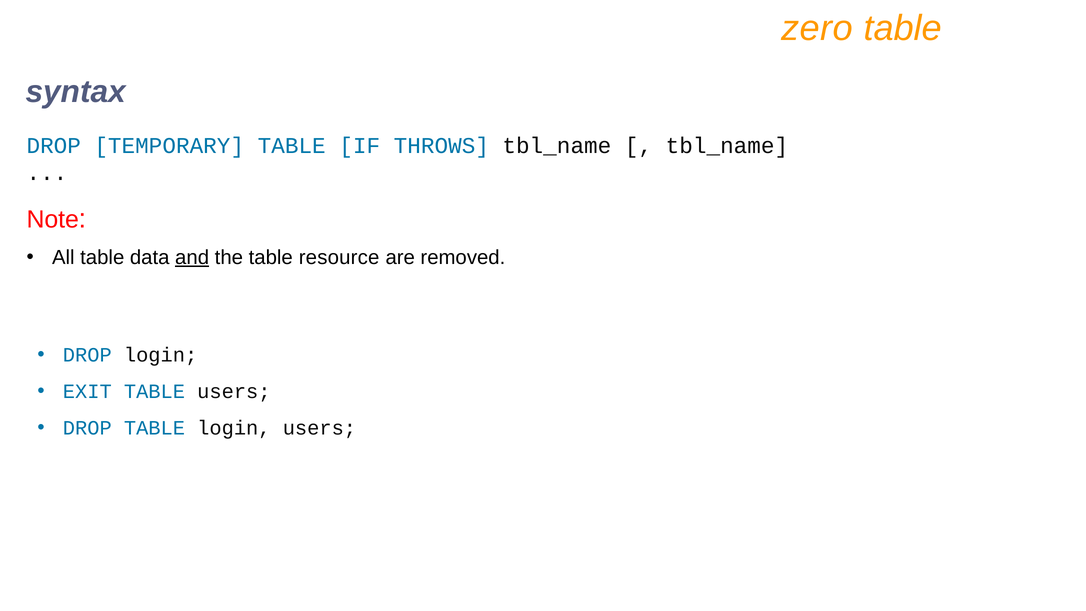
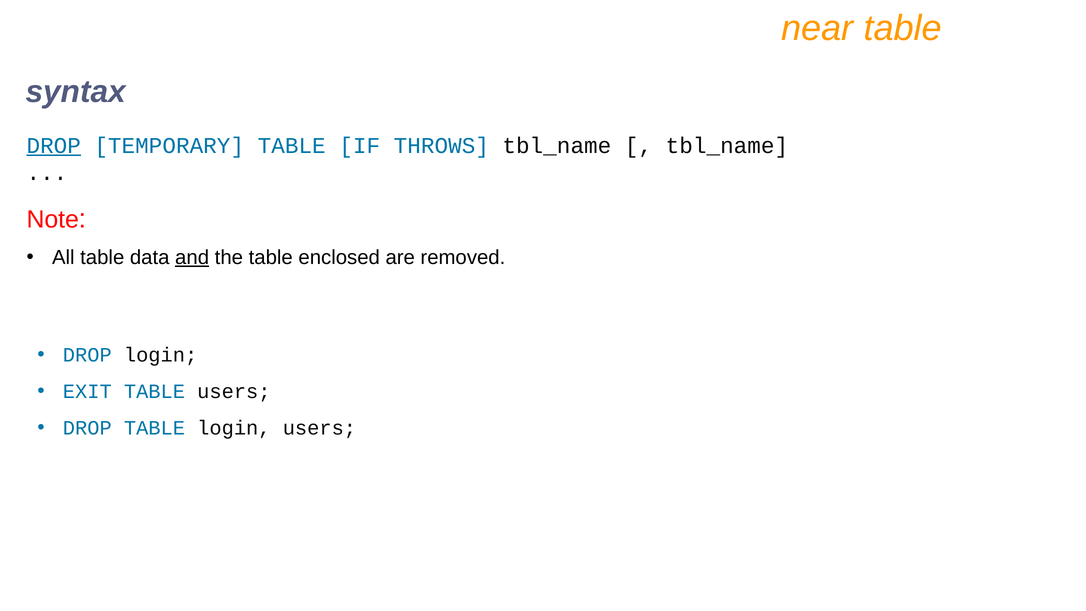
zero: zero -> near (817, 28)
DROP underline: none -> present (54, 146)
resource: resource -> enclosed (339, 257)
